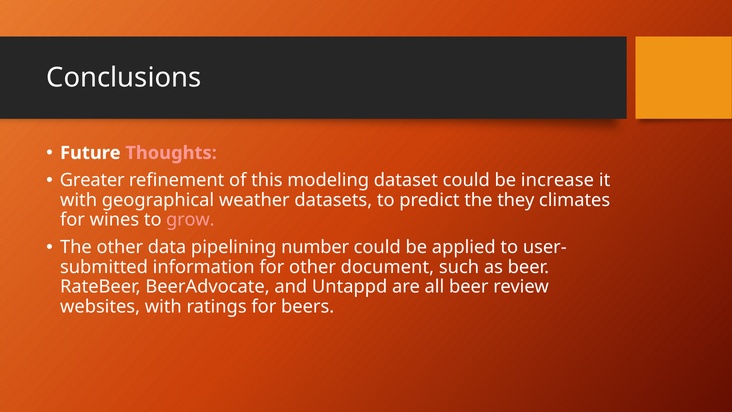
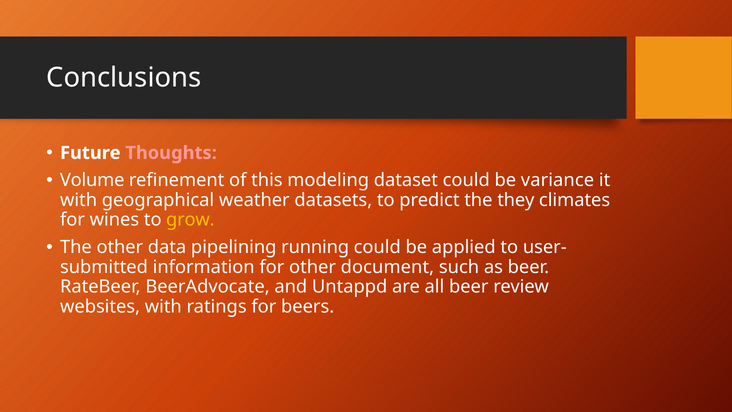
Greater: Greater -> Volume (92, 180)
increase: increase -> variance (557, 180)
grow colour: pink -> yellow (190, 220)
number: number -> running (315, 247)
